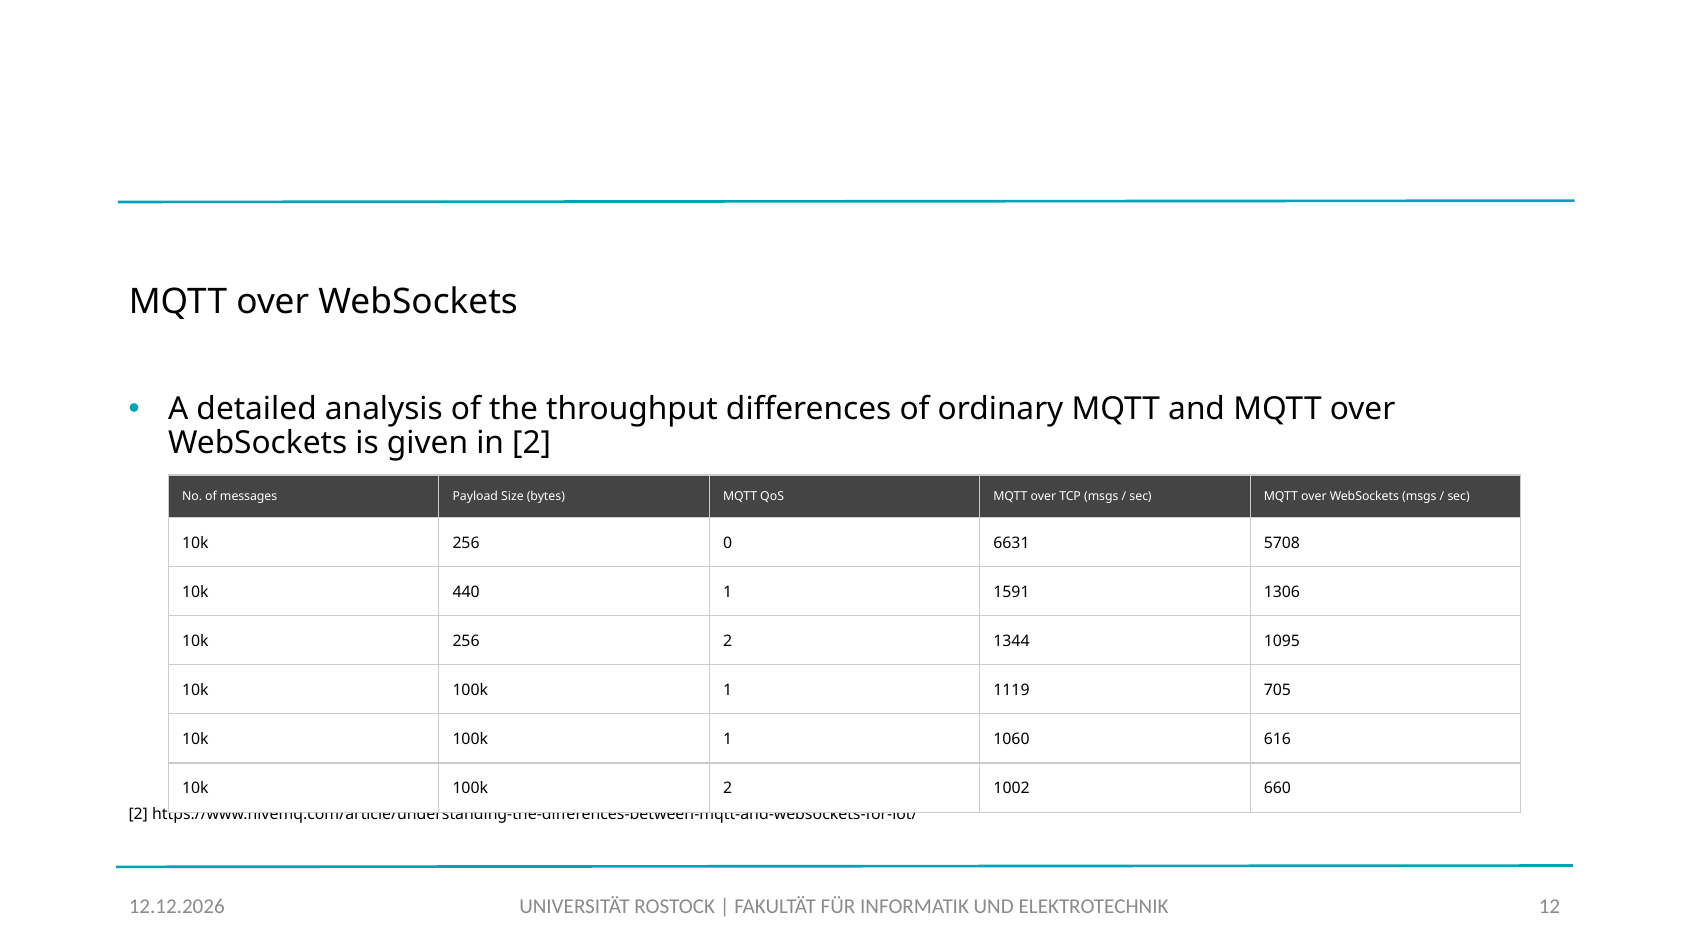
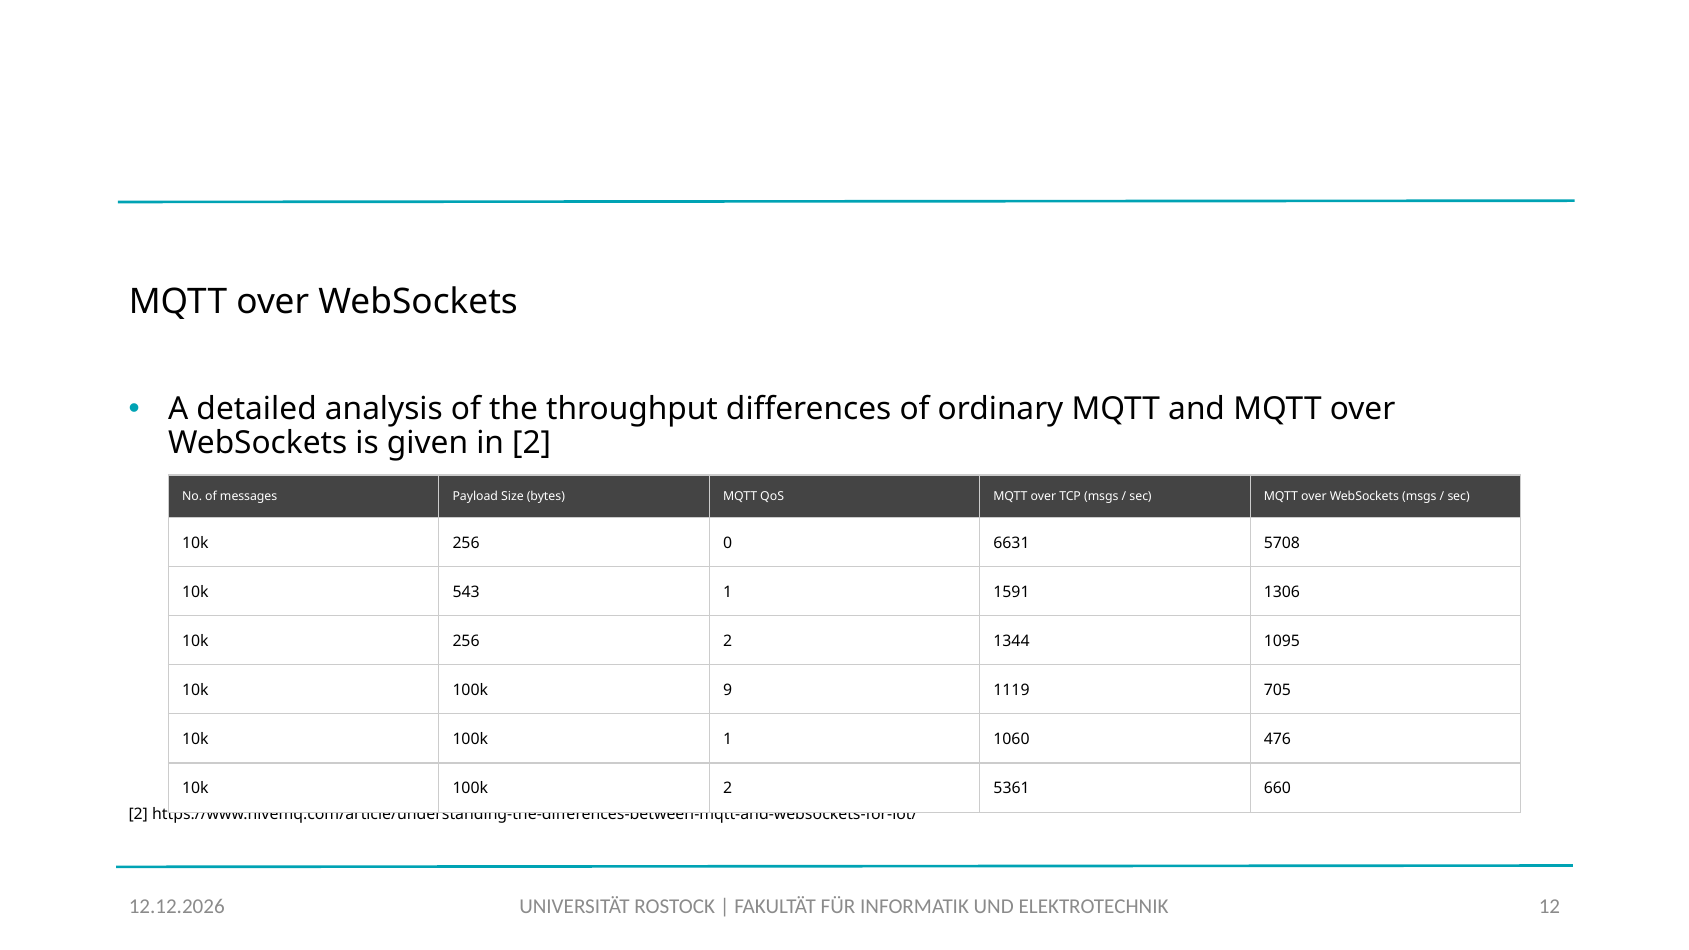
440: 440 -> 543 (466, 592)
1: 1 -> 9 (728, 690)
616: 616 -> 476 (1277, 739)
1002: 1002 -> 5361 (1012, 788)
